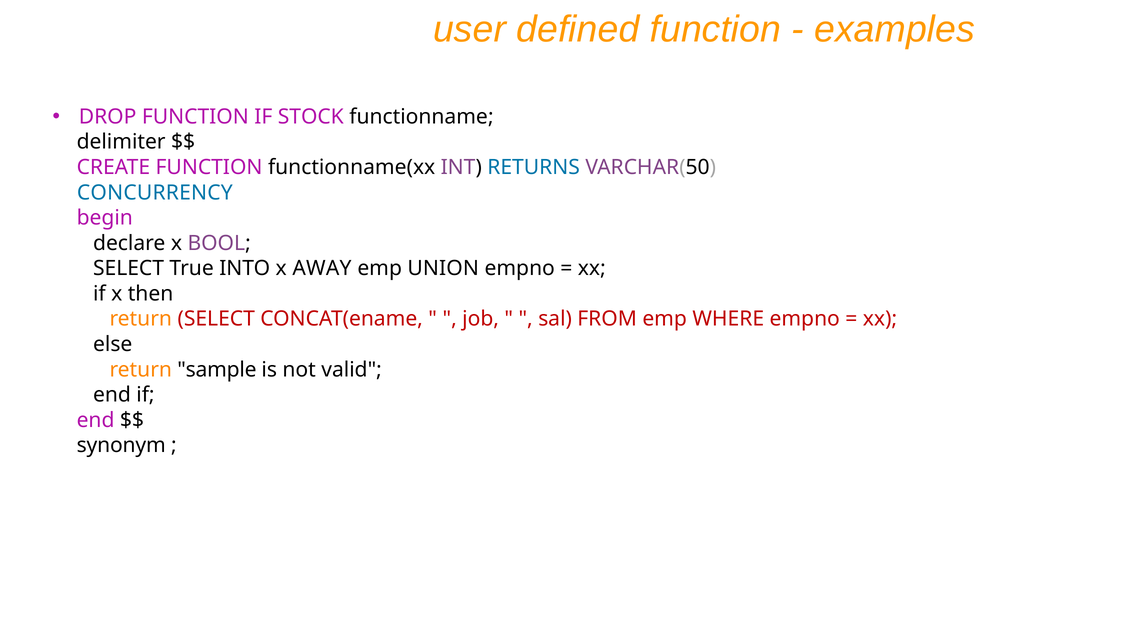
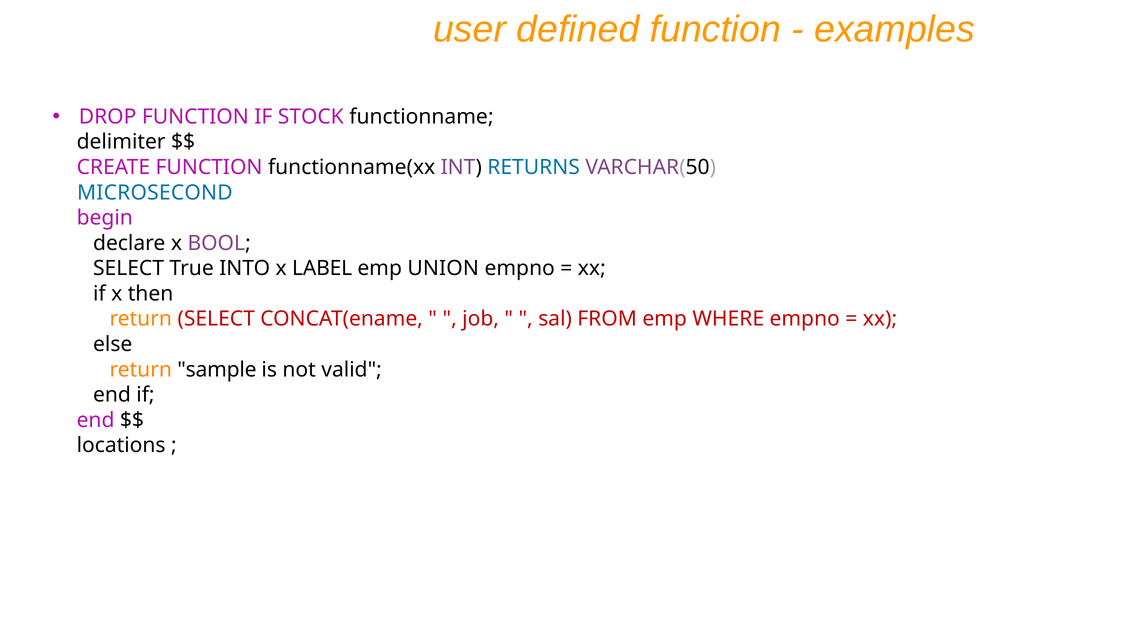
CONCURRENCY: CONCURRENCY -> MICROSECOND (155, 193)
AWAY: AWAY -> LABEL (322, 269)
synonym: synonym -> locations (121, 446)
